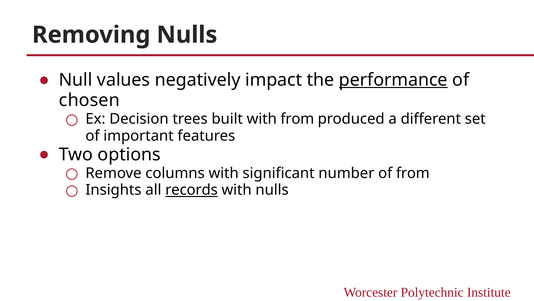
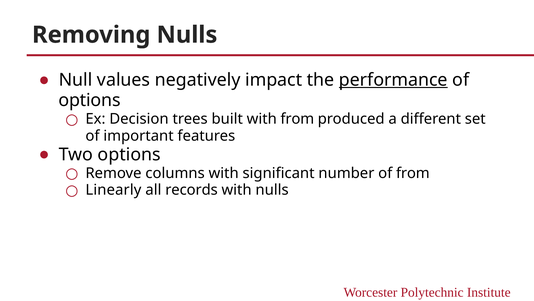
chosen: chosen -> options (90, 100)
Insights: Insights -> Linearly (113, 190)
records underline: present -> none (192, 190)
